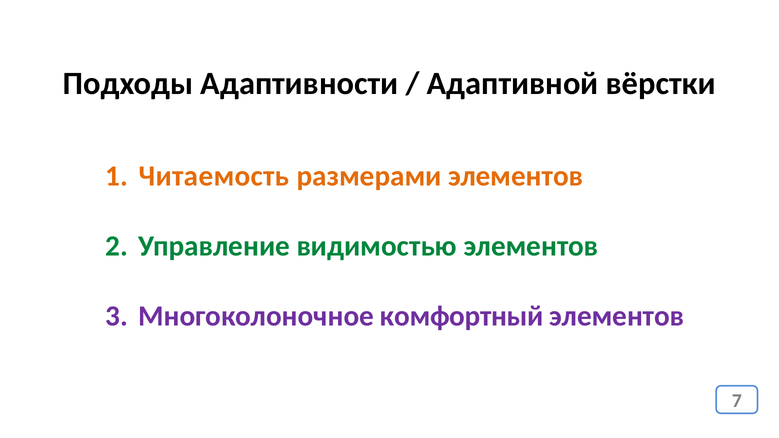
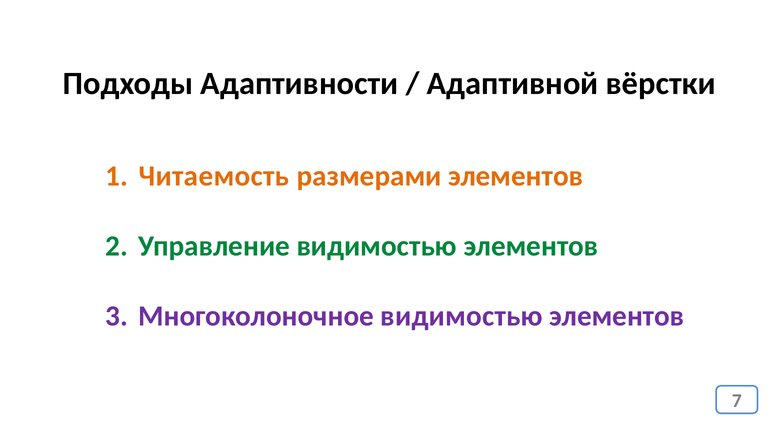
Многоколоночное комфортный: комфортный -> видимостью (462, 316)
